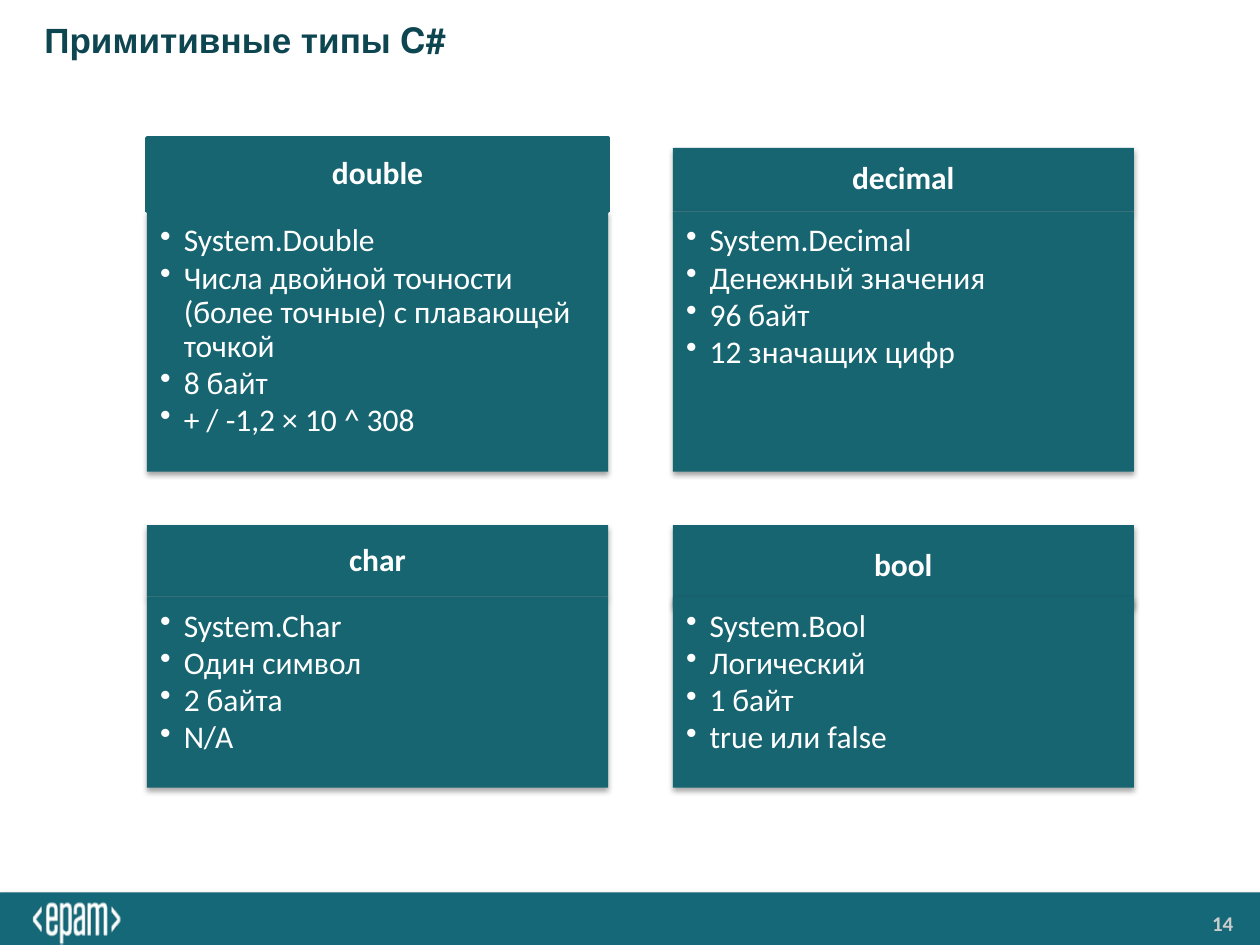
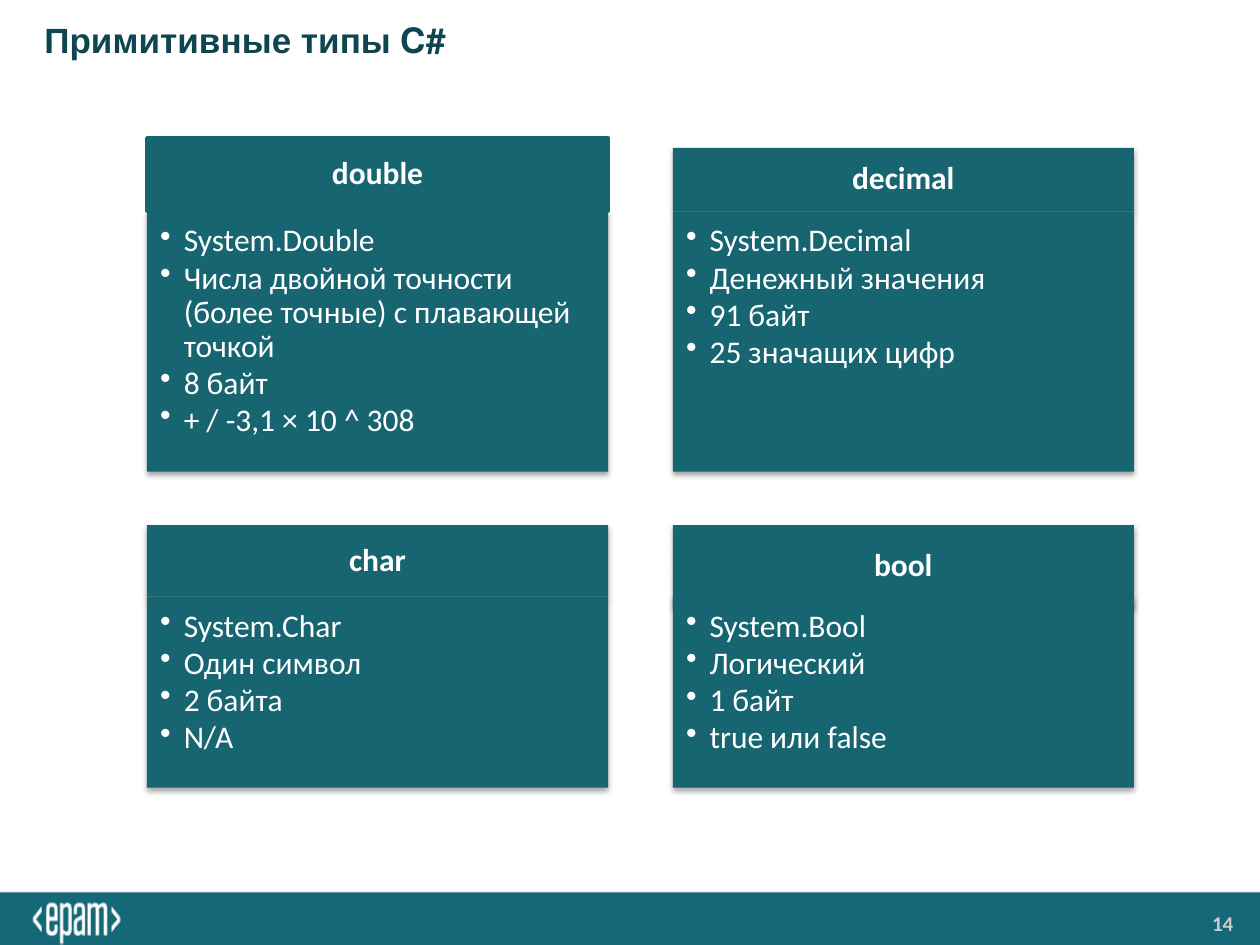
96: 96 -> 91 (726, 316)
12: 12 -> 25 (726, 353)
-1,2: -1,2 -> -3,1 (250, 421)
